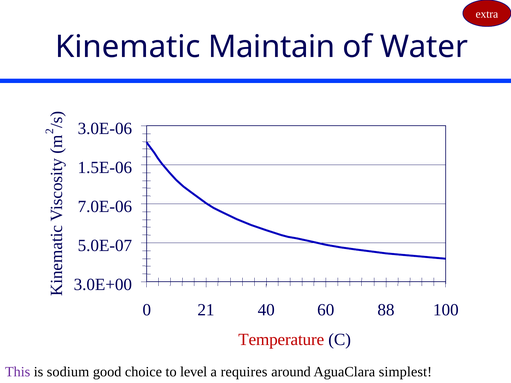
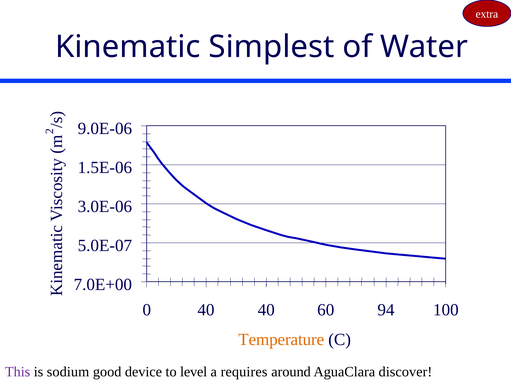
Maintain: Maintain -> Simplest (272, 47)
3.0E-06: 3.0E-06 -> 9.0E-06 (105, 129)
7.0E-06: 7.0E-06 -> 3.0E-06 (105, 207)
3.0E+00: 3.0E+00 -> 7.0E+00 (103, 285)
0 21: 21 -> 40 (206, 310)
88: 88 -> 94 (386, 310)
Temperature colour: red -> orange (281, 340)
choice: choice -> device (143, 372)
simplest: simplest -> discover (405, 372)
